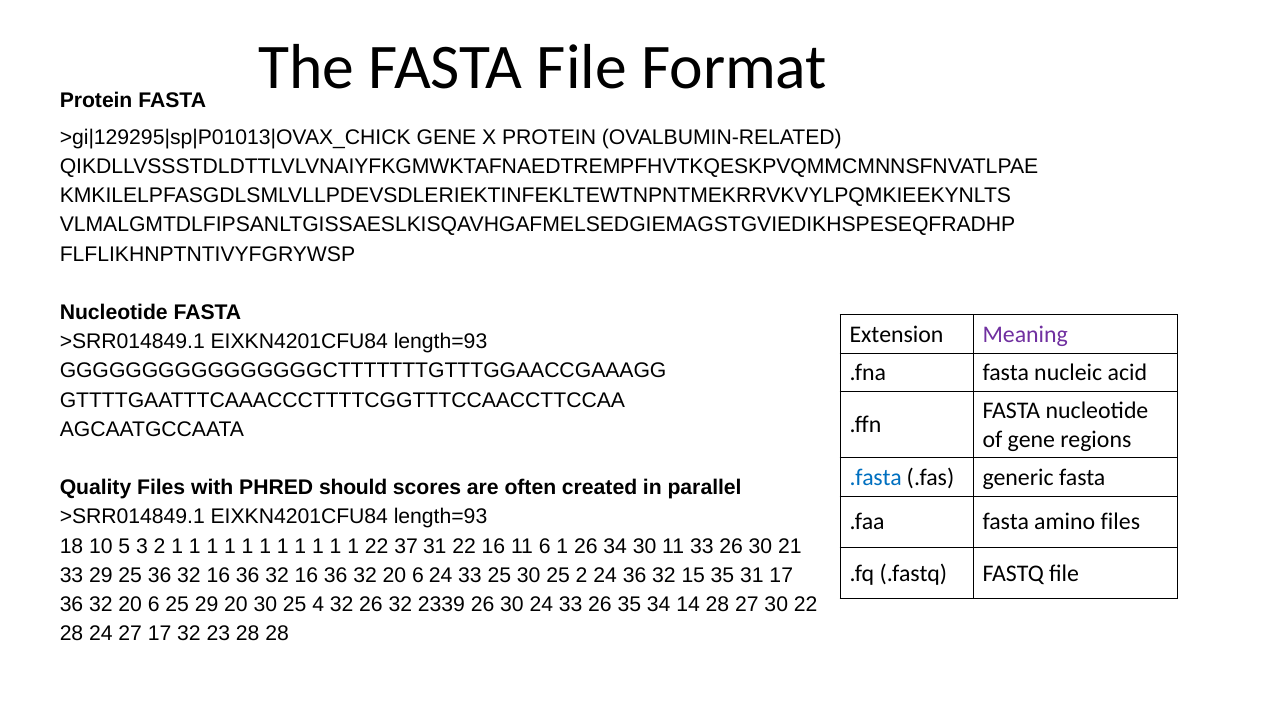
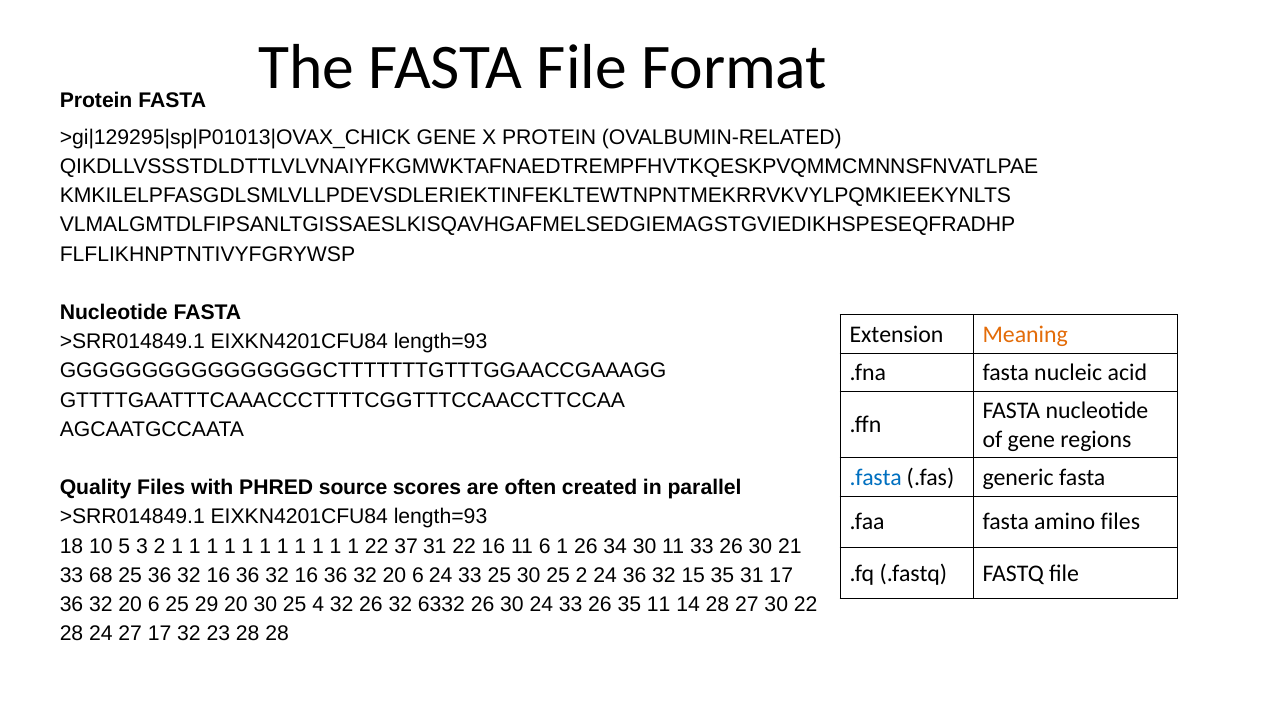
Meaning colour: purple -> orange (1025, 335)
should: should -> source (353, 488)
33 29: 29 -> 68 (101, 576)
2339: 2339 -> 6332 (441, 605)
35 34: 34 -> 11 (659, 605)
